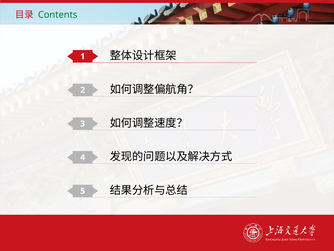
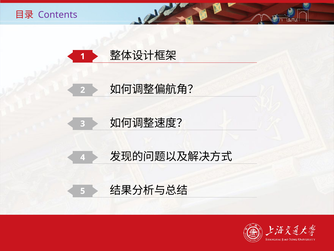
Contents colour: green -> purple (58, 15)
